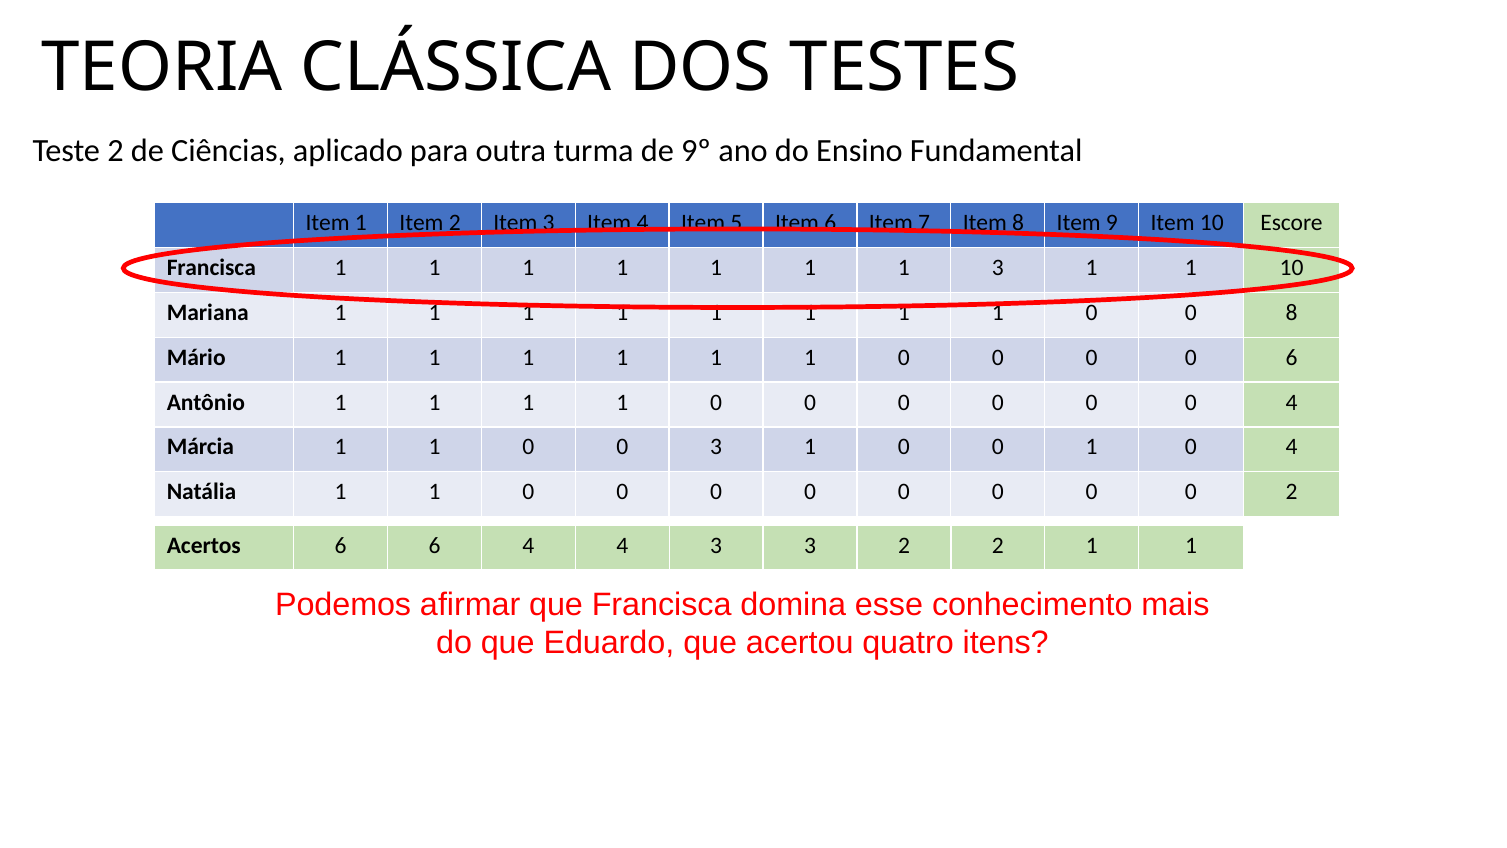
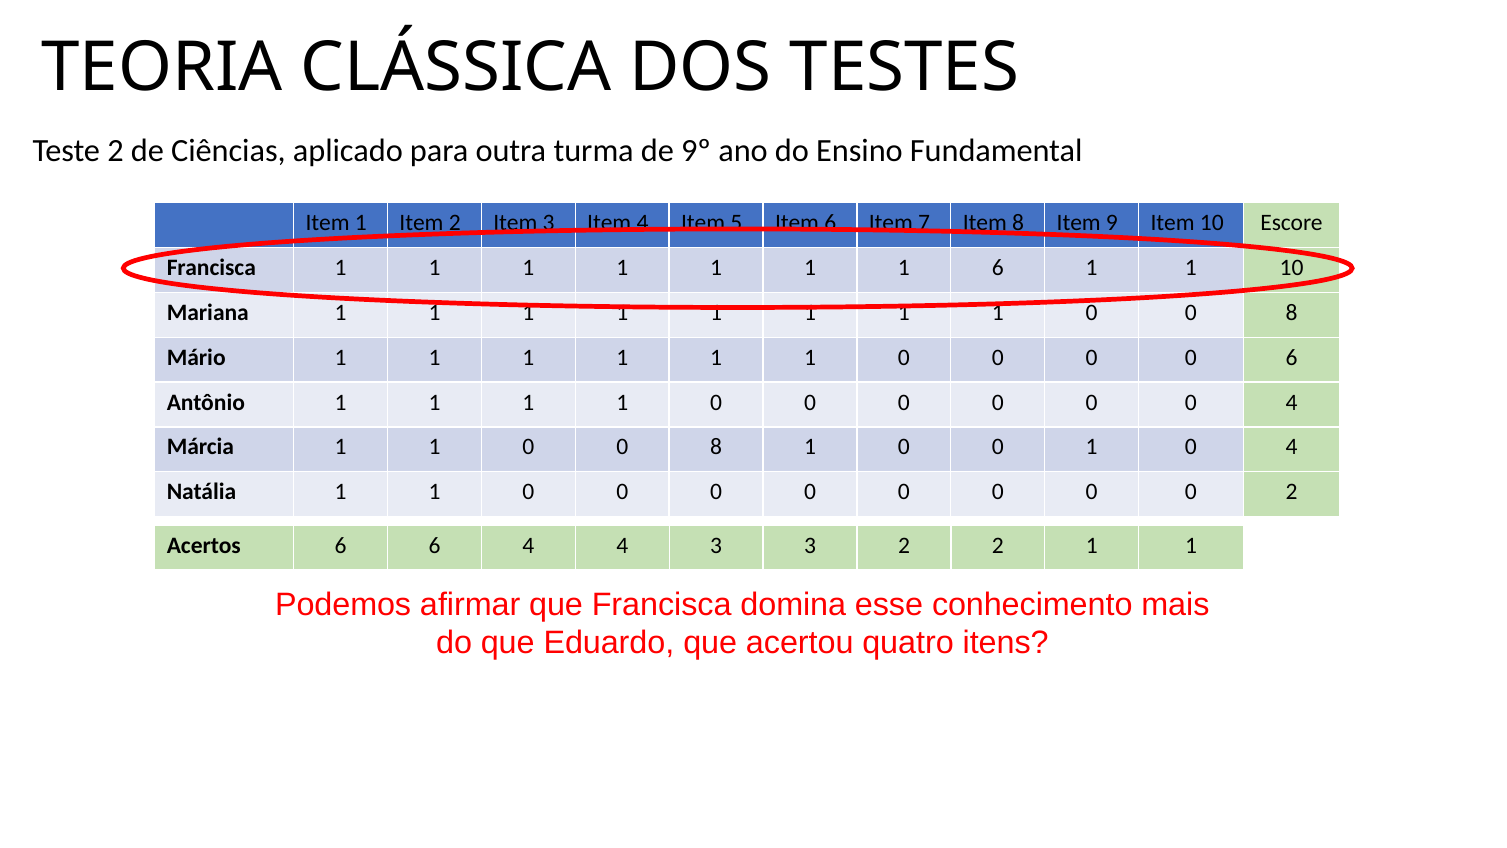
1 3: 3 -> 6 (998, 268)
0 3: 3 -> 8 (716, 447)
